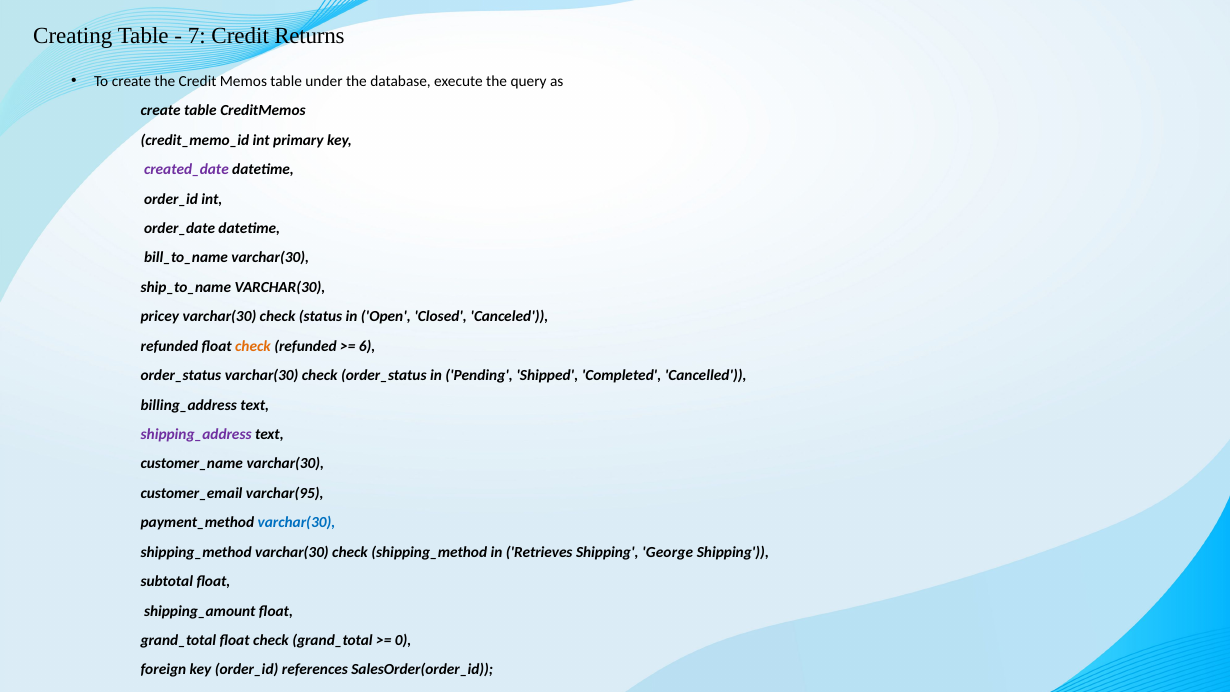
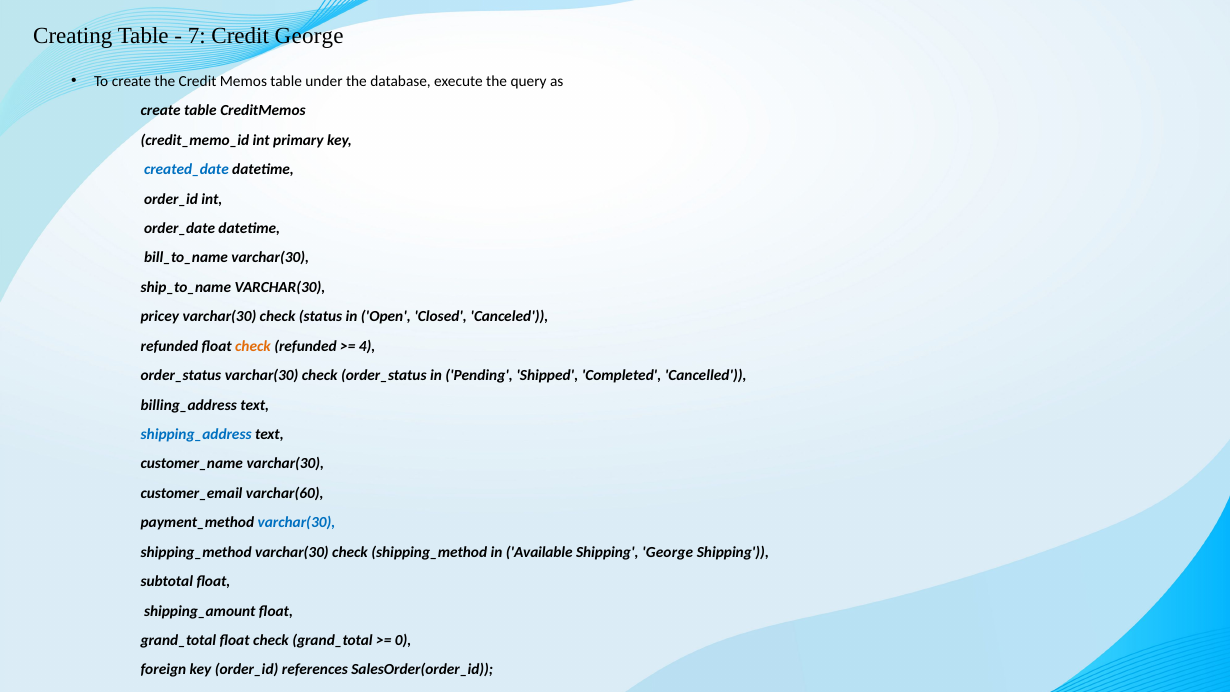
Credit Returns: Returns -> George (309, 36)
created_date colour: purple -> blue (186, 170)
6: 6 -> 4 (367, 346)
shipping_address colour: purple -> blue (196, 434)
varchar(95: varchar(95 -> varchar(60 (285, 493)
Retrieves: Retrieves -> Available (539, 552)
